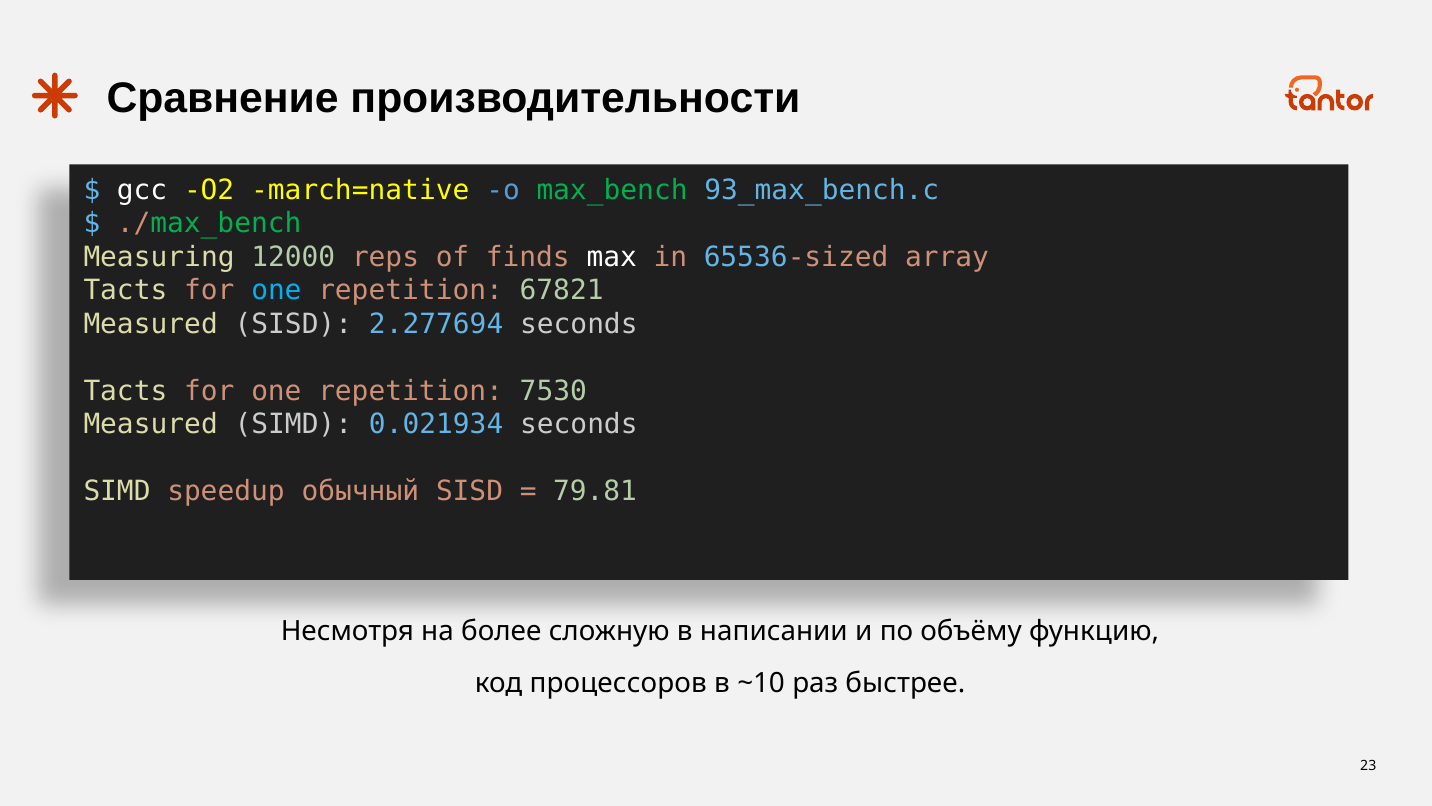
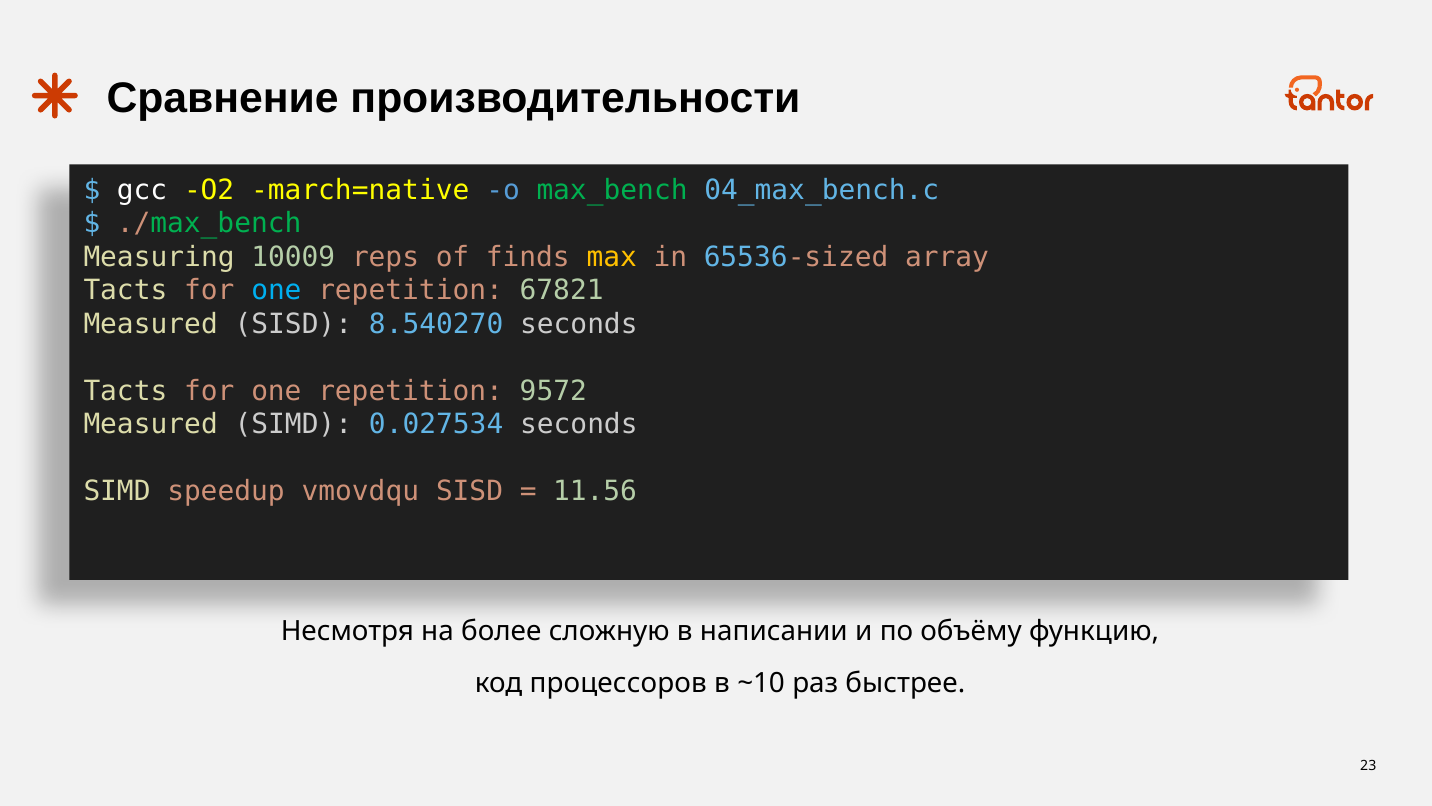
93_max_bench.c: 93_max_bench.c -> 04_max_bench.c (822, 190)
12000: 12000 -> 10009 (293, 257)
max colour: white -> yellow (612, 257)
2.277694: 2.277694 -> 8.540270 (436, 324)
7530: 7530 -> 9572 (553, 391)
0.021934: 0.021934 -> 0.027534 (436, 424)
обычный: обычный -> vmovdqu (360, 491)
79.81: 79.81 -> 11.56 (595, 491)
